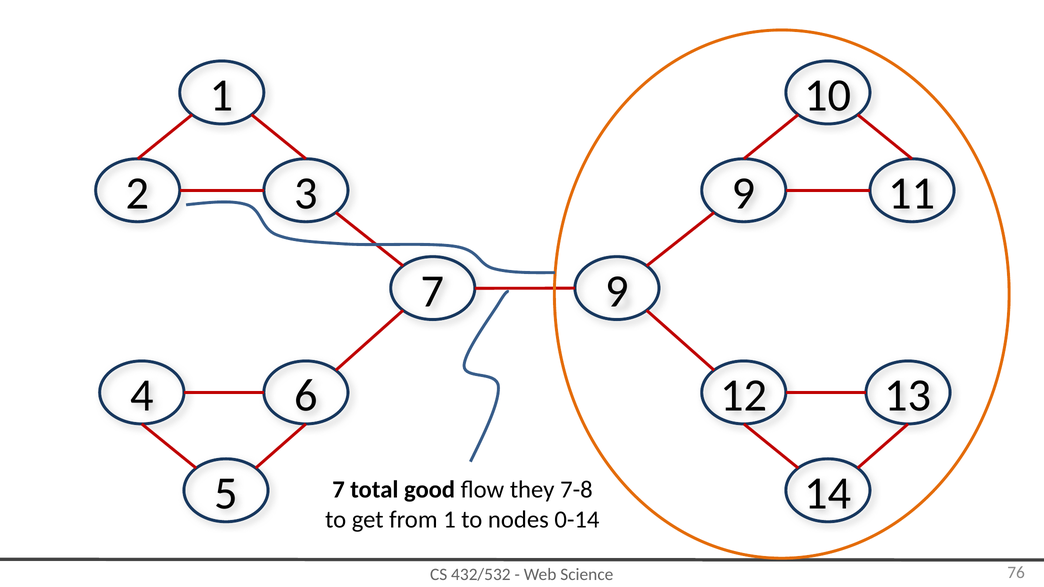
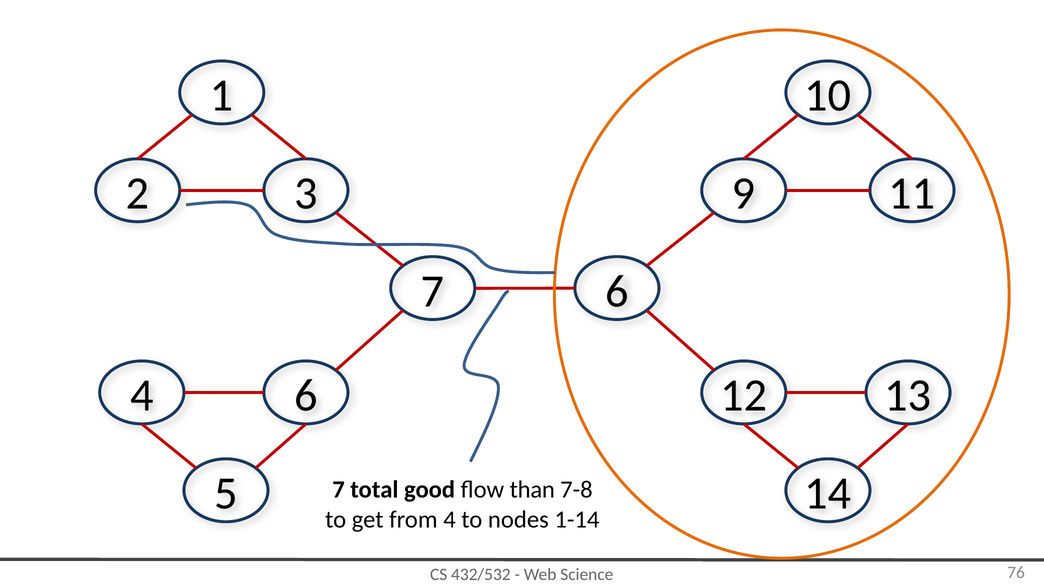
7 9: 9 -> 6 (617, 291)
they: they -> than (532, 490)
from 1: 1 -> 4 (449, 520)
0-14: 0-14 -> 1-14 (577, 520)
